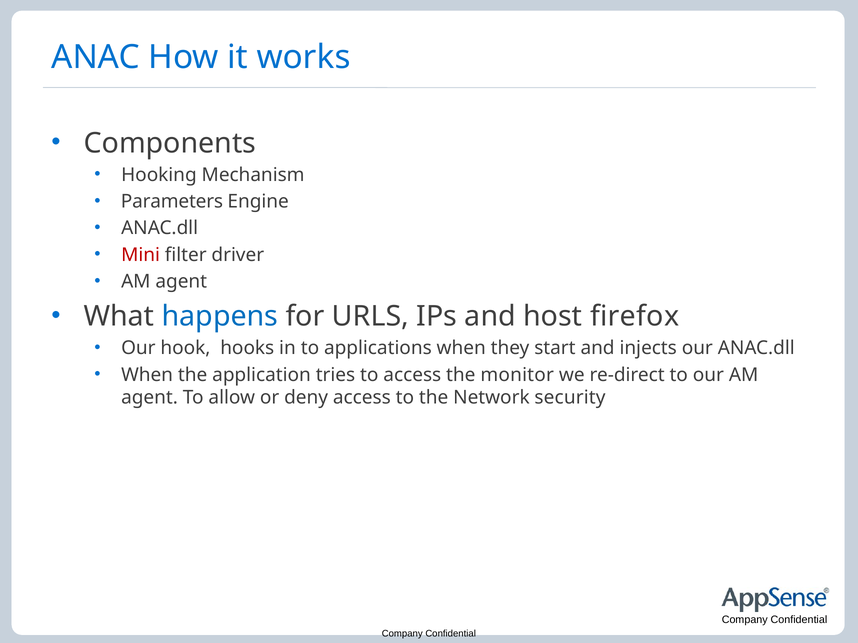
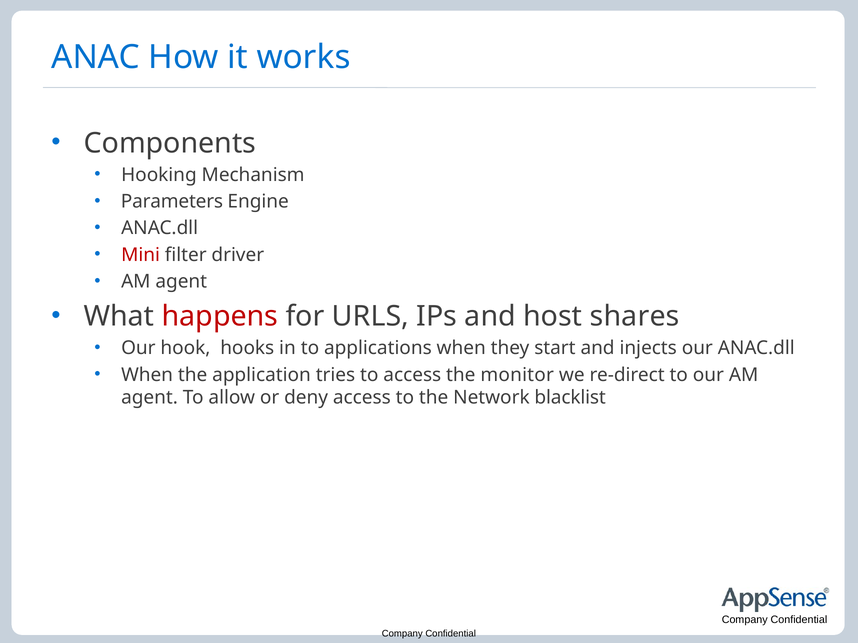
happens colour: blue -> red (220, 317)
firefox: firefox -> shares (635, 317)
security: security -> blacklist (570, 398)
